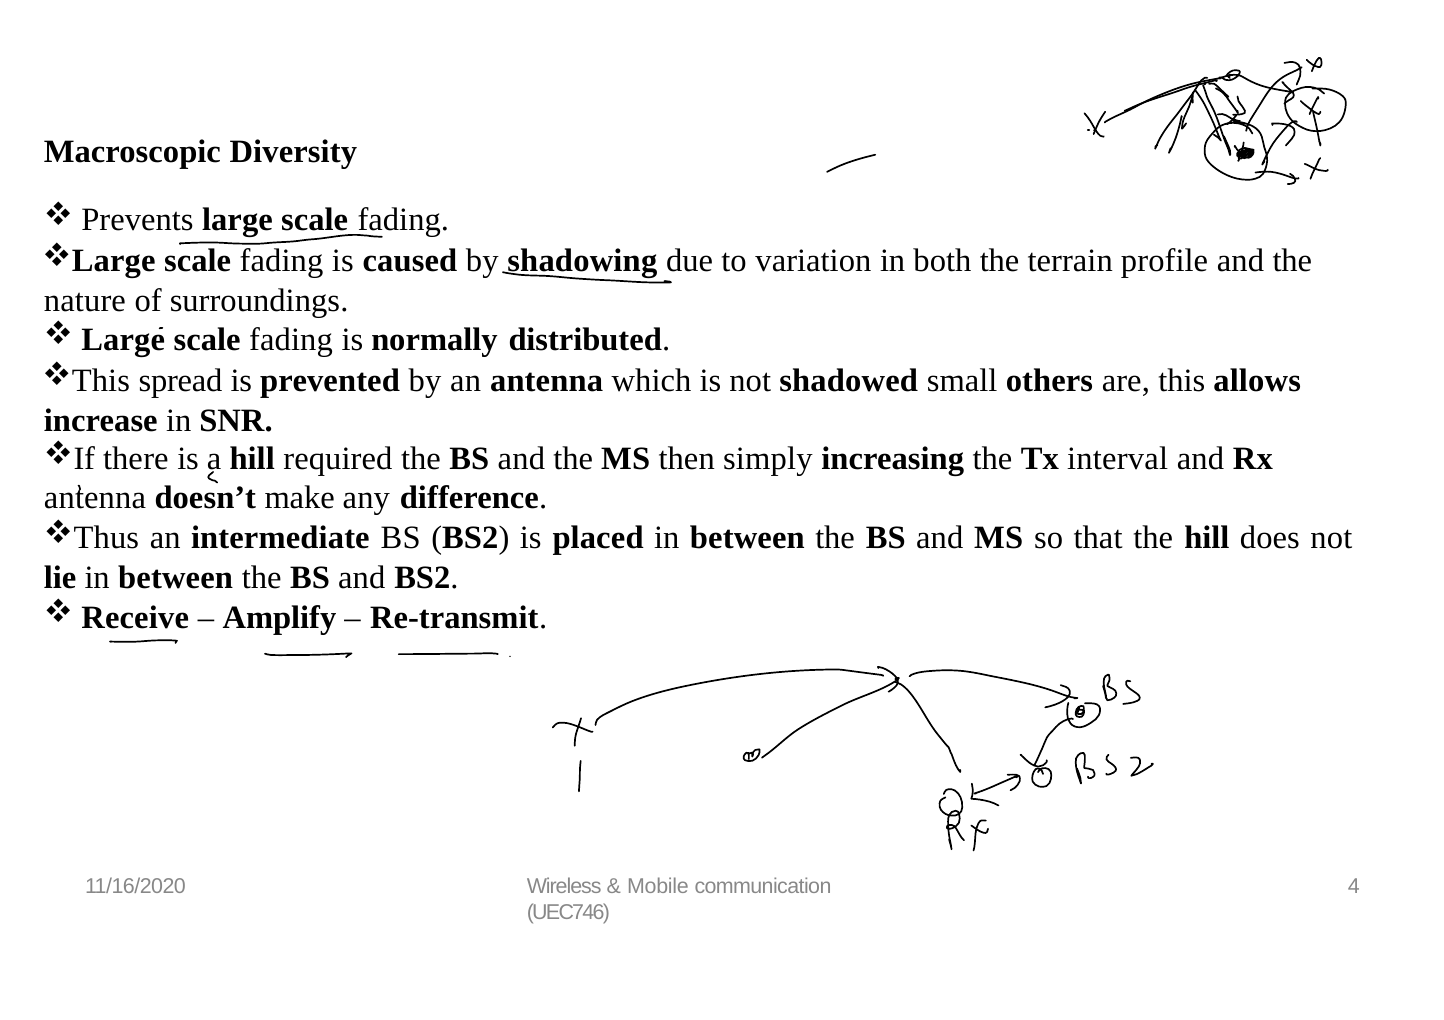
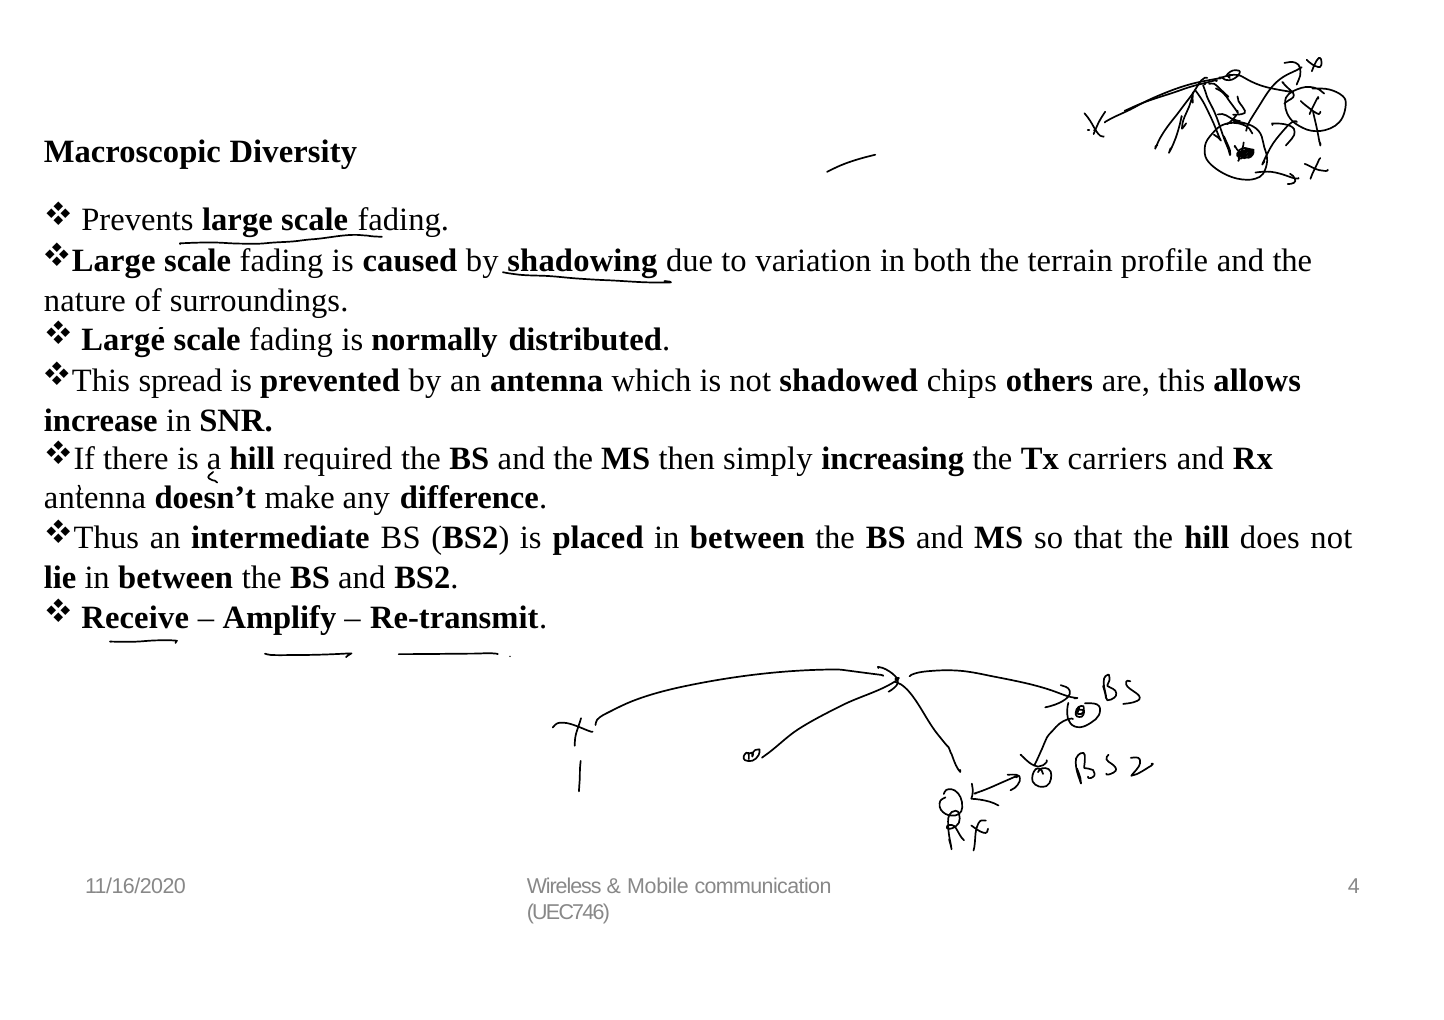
small: small -> chips (962, 380)
interval: interval -> carriers (1118, 459)
